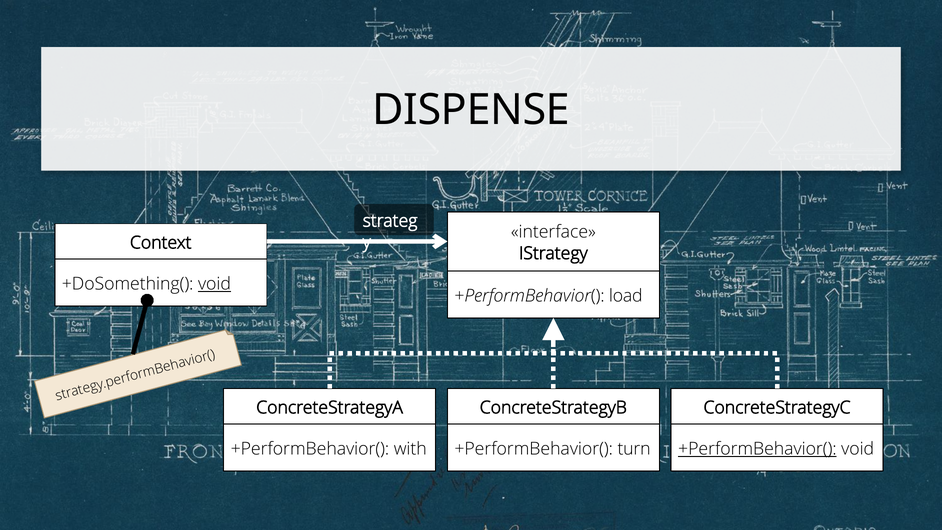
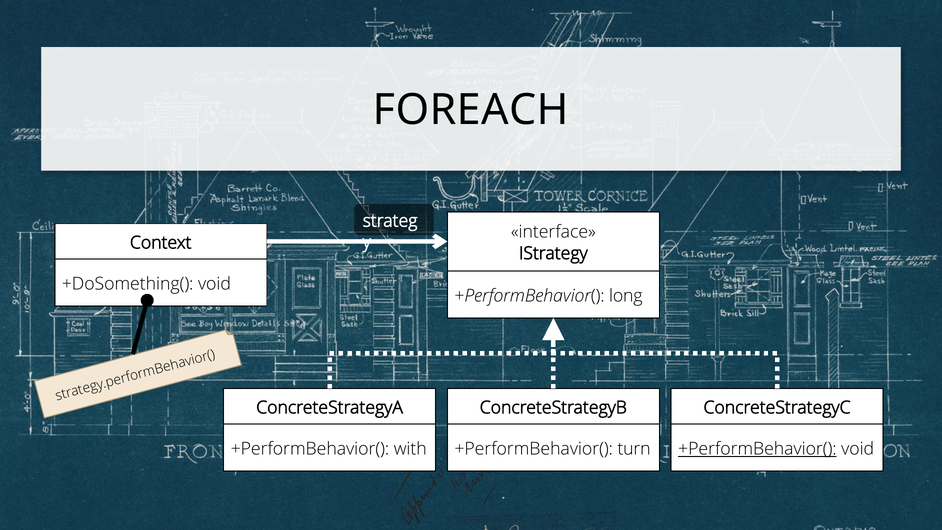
DISPENSE: DISPENSE -> FOREACH (471, 110)
void underline: present -> none (214, 284)
load: load -> long (626, 296)
